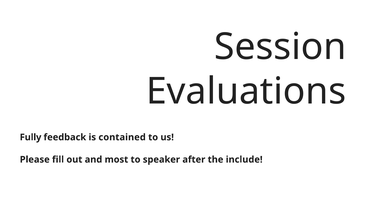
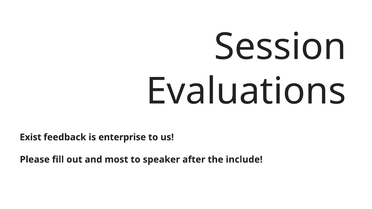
Fully: Fully -> Exist (31, 137)
contained: contained -> enterprise (122, 137)
